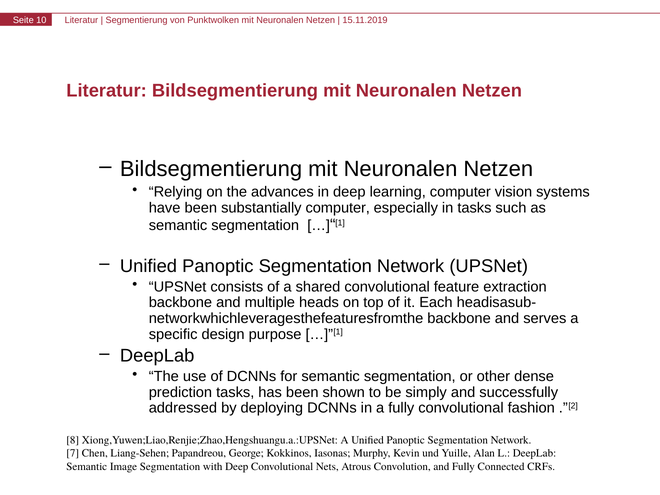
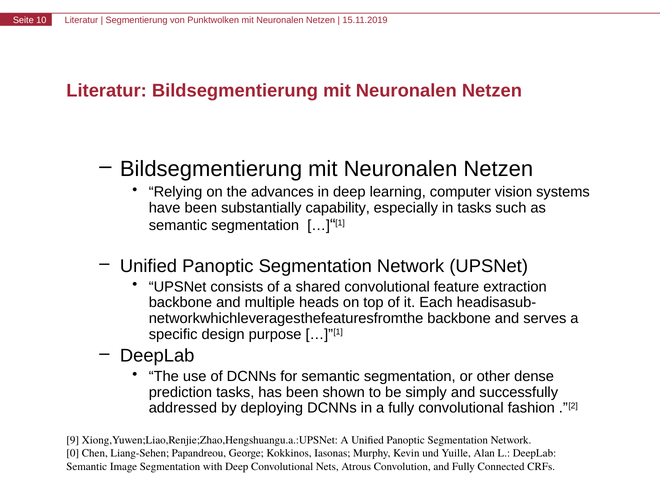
substantially computer: computer -> capability (338, 208)
8: 8 -> 9 (73, 440)
7: 7 -> 0 (73, 453)
